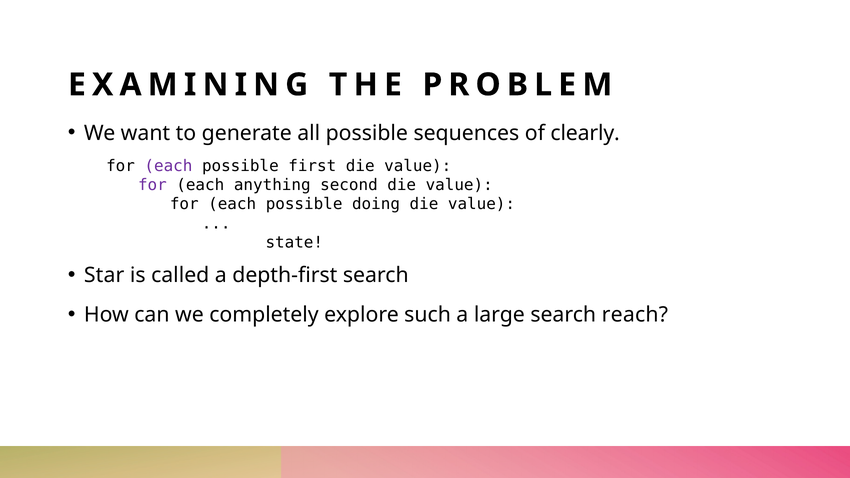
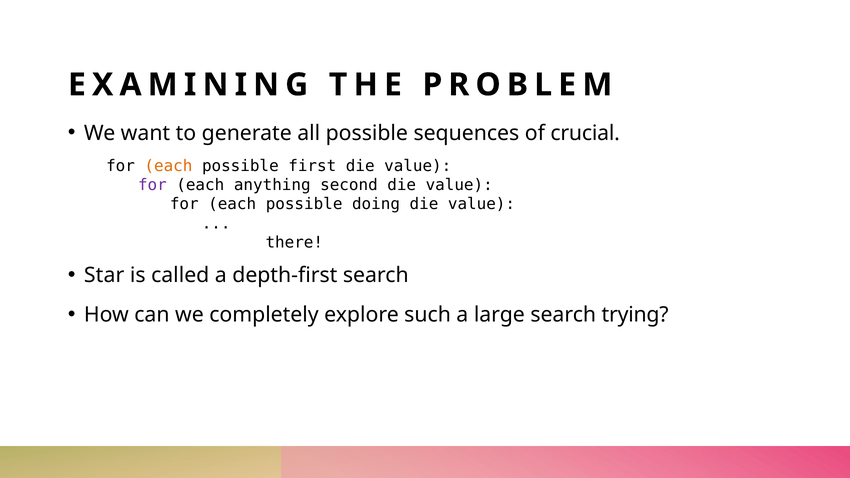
clearly: clearly -> crucial (585, 133)
each colour: purple -> orange (168, 166)
state: state -> there (294, 242)
reach: reach -> trying (635, 315)
